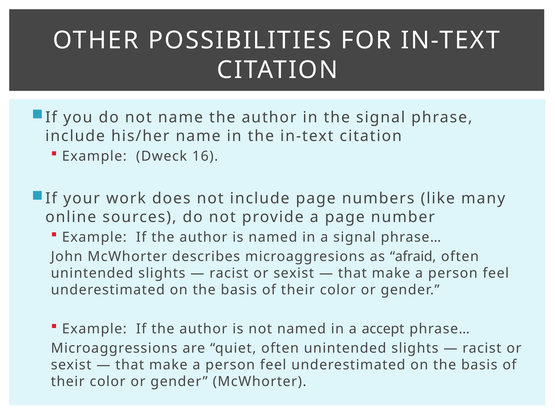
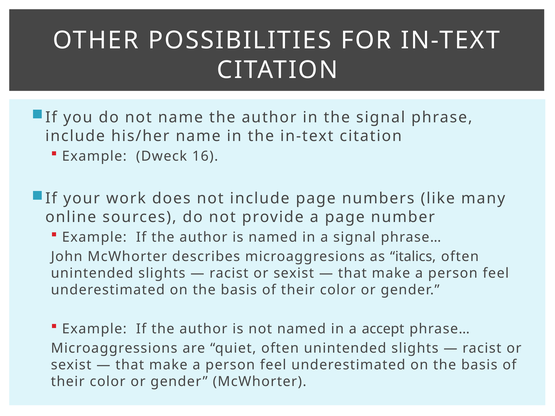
afraid: afraid -> italics (413, 257)
